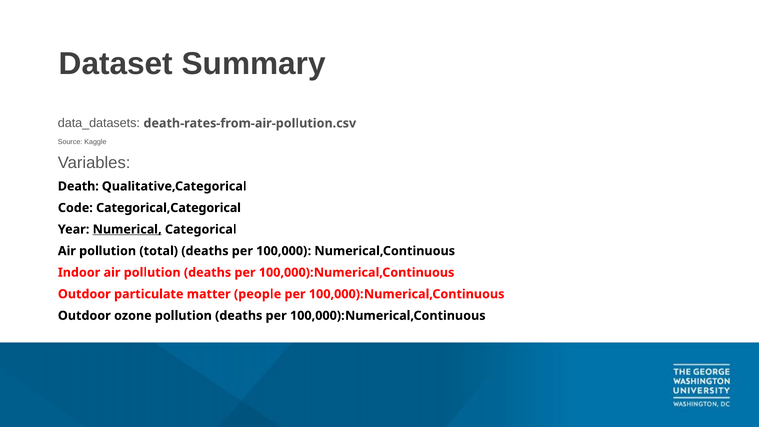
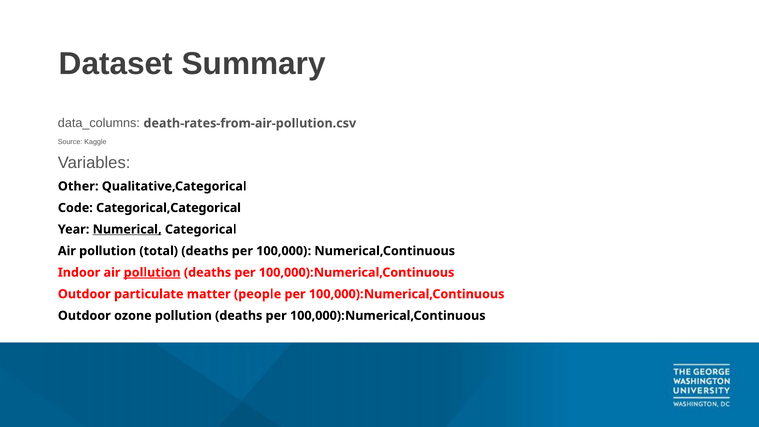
data_datasets: data_datasets -> data_columns (99, 123)
Death: Death -> Other (78, 186)
pollution underline: none -> present (152, 272)
